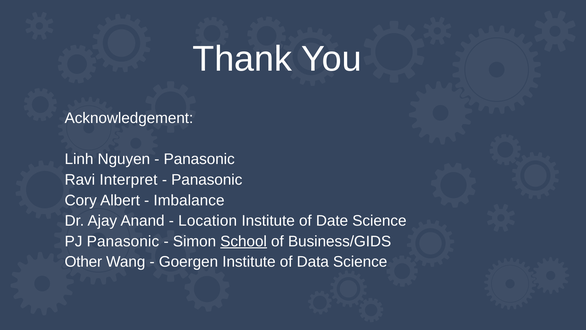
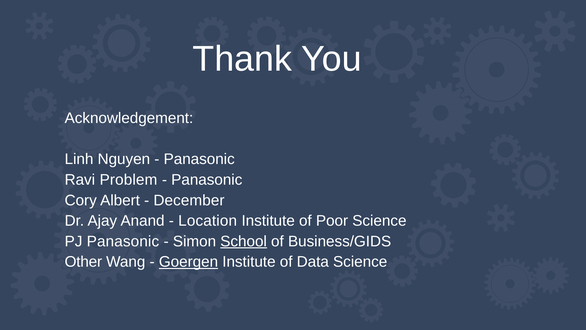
Interpret: Interpret -> Problem (128, 180)
Imbalance: Imbalance -> December (189, 200)
Date: Date -> Poor (332, 221)
Goergen underline: none -> present (188, 262)
